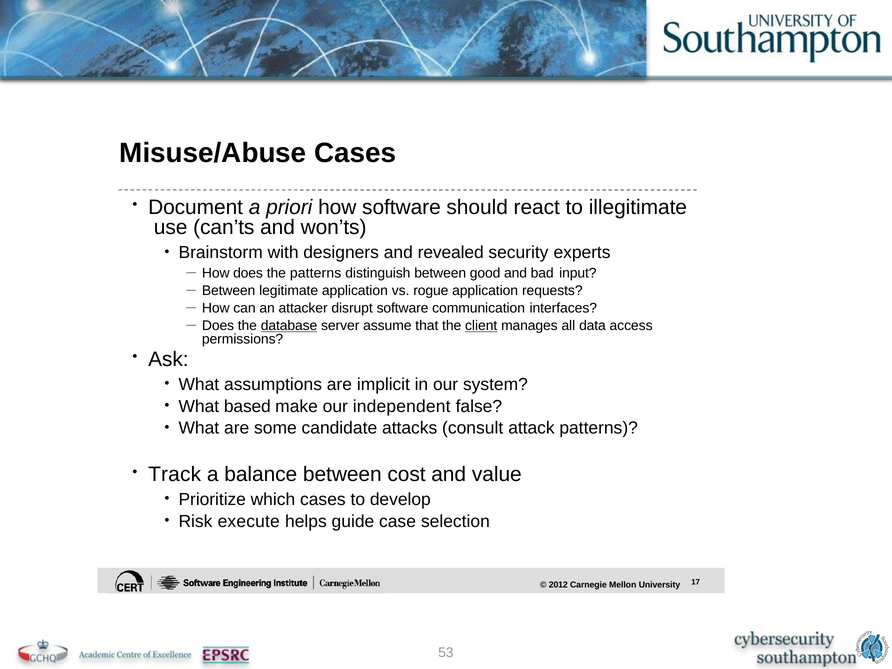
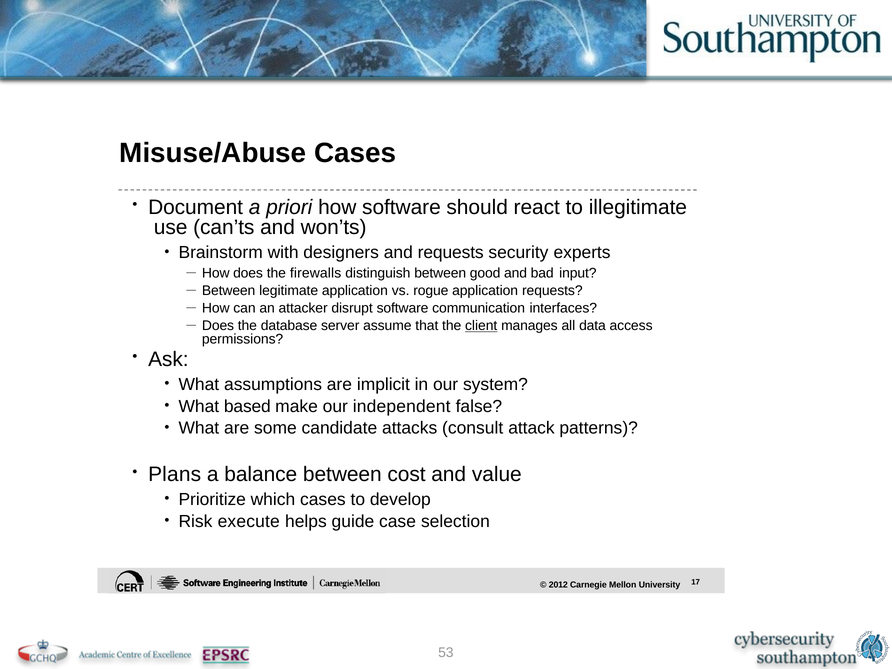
and revealed: revealed -> requests (451, 252)
the patterns: patterns -> firewalls (316, 273)
database underline: present -> none (289, 326)
Track: Track -> Plans (175, 475)
